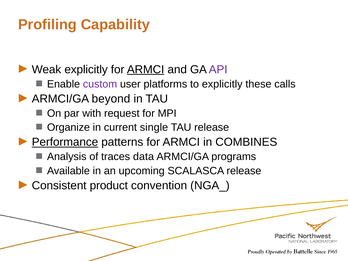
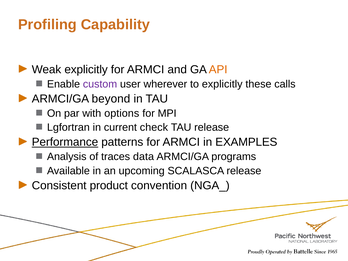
ARMCI underline: present -> none (146, 69)
API colour: purple -> orange (218, 69)
platforms: platforms -> wherever (165, 84)
request: request -> options (122, 113)
Organize: Organize -> Lgfortran (68, 127)
single: single -> check (154, 127)
COMBINES: COMBINES -> EXAMPLES (246, 142)
